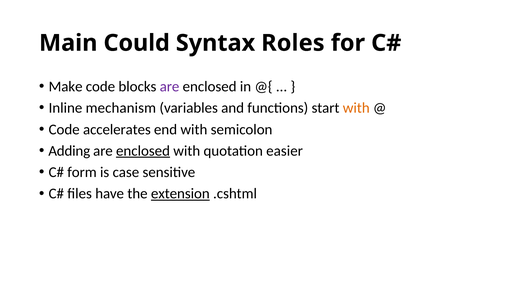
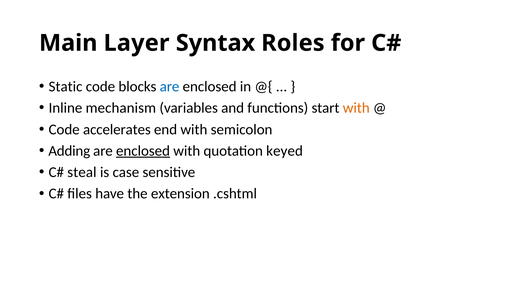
Could: Could -> Layer (136, 43)
Make: Make -> Static (66, 87)
are colour: purple -> blue (170, 87)
easier: easier -> keyed (285, 151)
form: form -> steal (82, 172)
extension underline: present -> none (180, 194)
